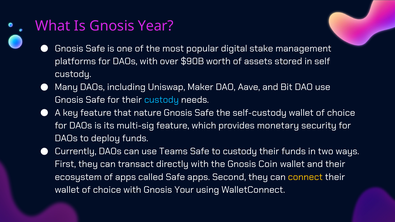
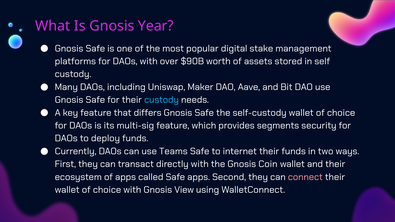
nature: nature -> differs (148, 113)
monetary: monetary -> segments (278, 126)
to custody: custody -> internet (240, 151)
connect colour: yellow -> pink (305, 177)
Your: Your -> View (184, 190)
